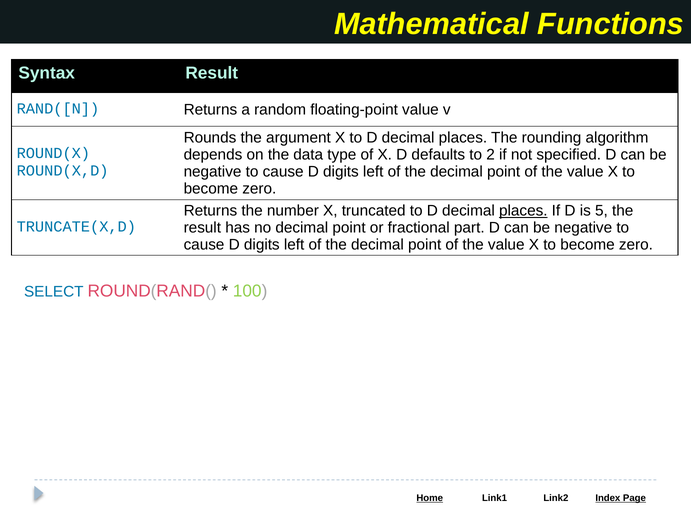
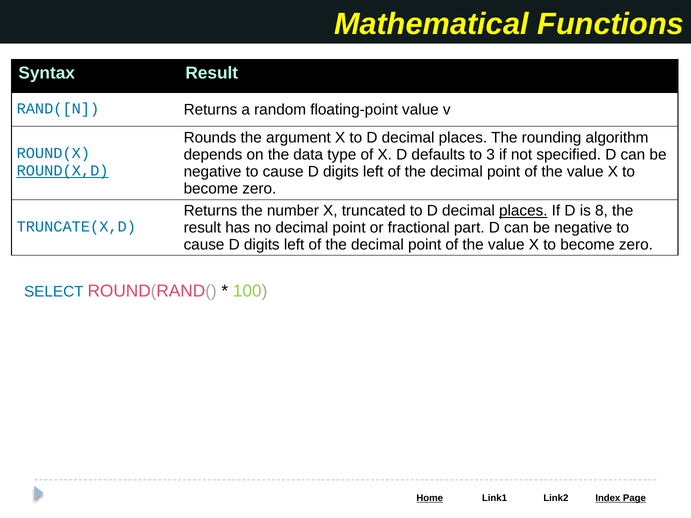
2: 2 -> 3 (491, 155)
ROUND(X,D underline: none -> present (63, 171)
5: 5 -> 8 (601, 211)
